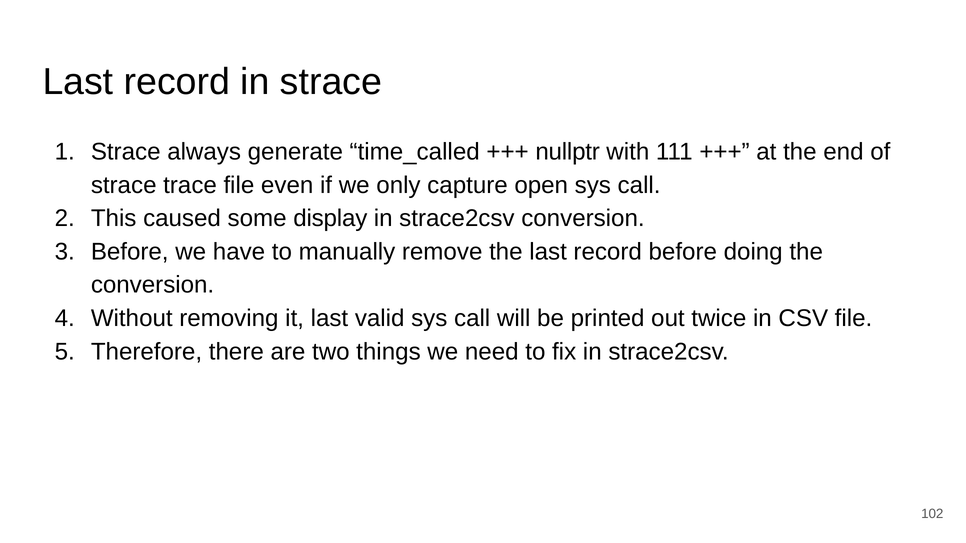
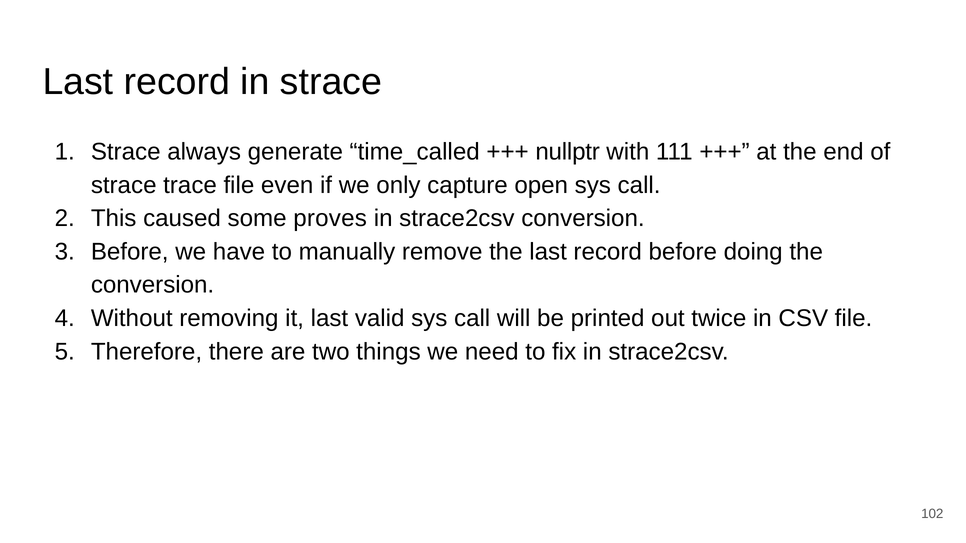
display: display -> proves (330, 219)
